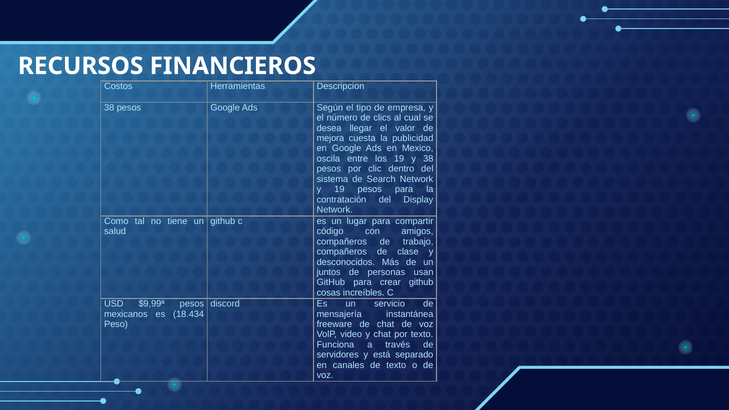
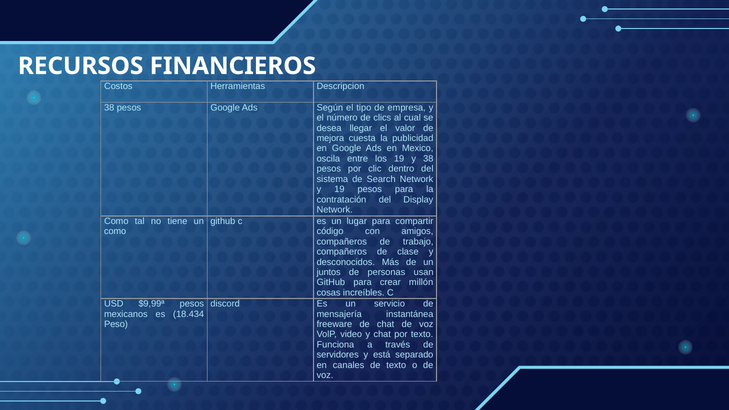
salud: salud -> como (115, 231)
crear github: github -> millón (421, 283)
